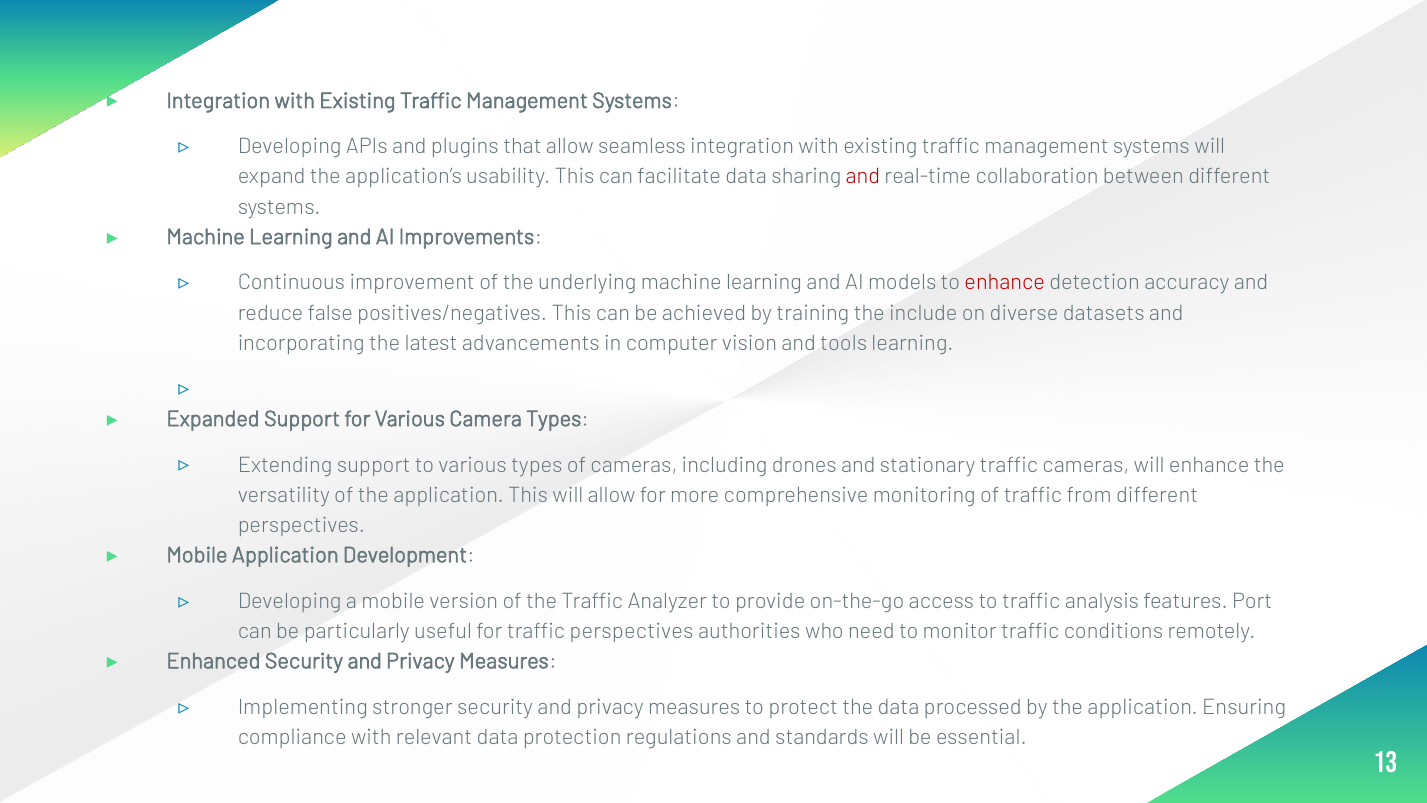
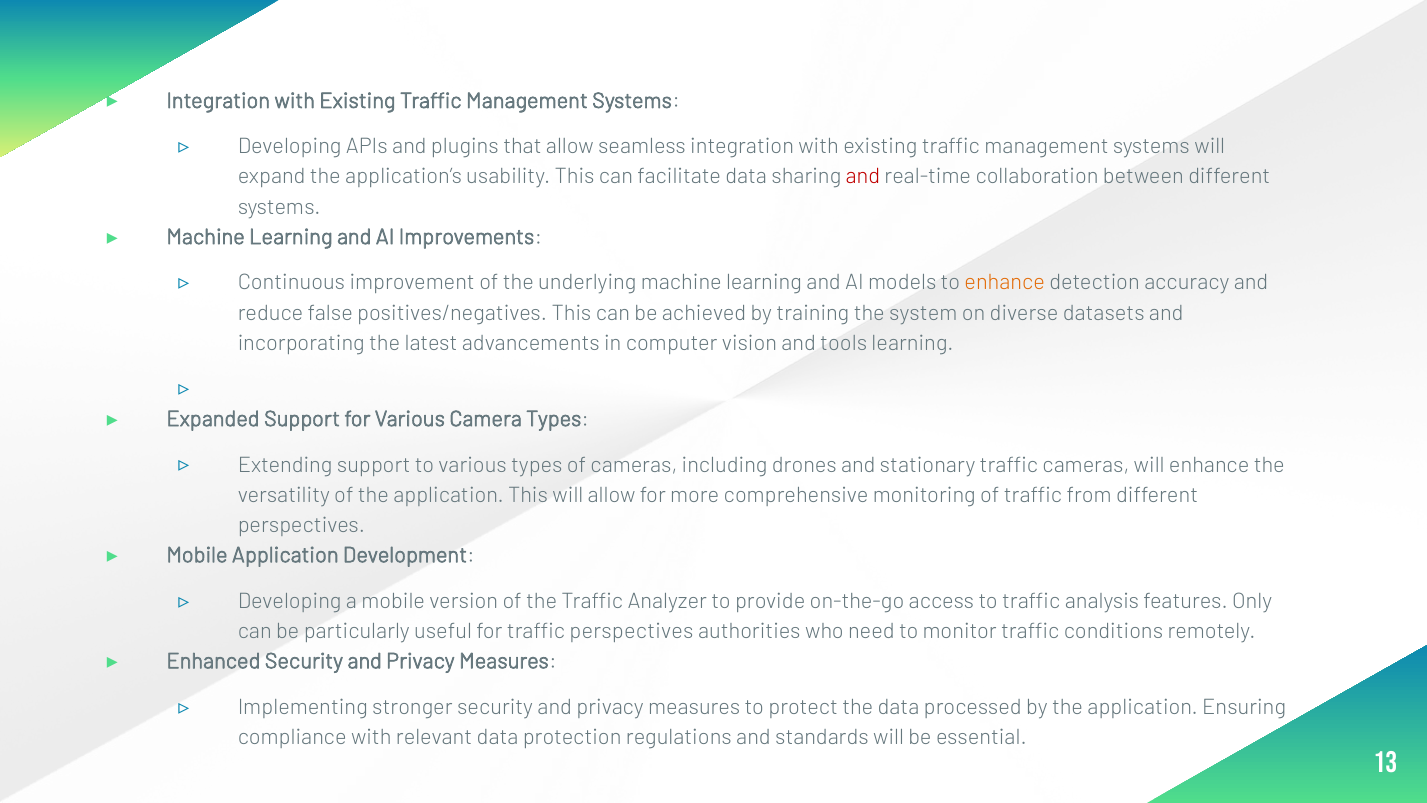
enhance colour: red -> orange (1005, 283)
include: include -> system (923, 313)
Port: Port -> Only (1252, 601)
